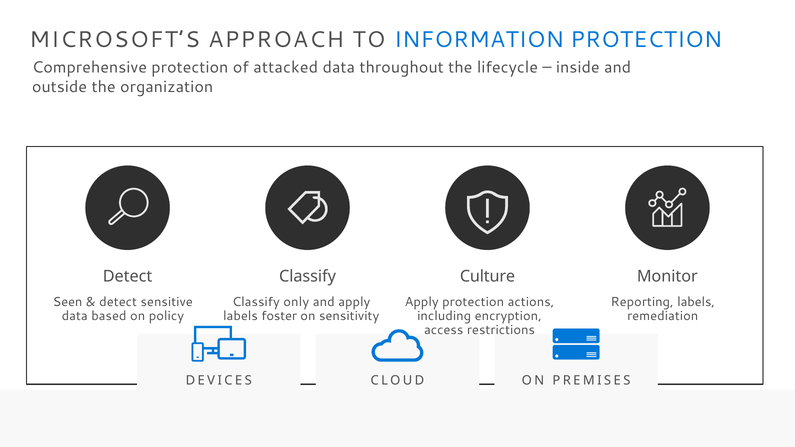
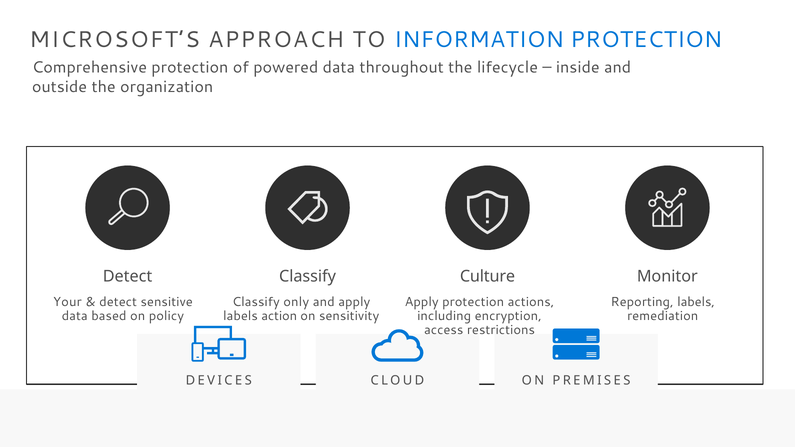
attacked: attacked -> powered (286, 67)
Seen: Seen -> Your (67, 302)
foster: foster -> action (279, 316)
